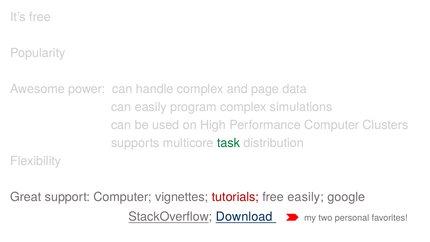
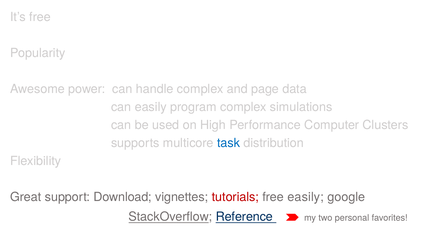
task colour: green -> blue (229, 143)
support Computer: Computer -> Download (123, 197)
Download: Download -> Reference (244, 217)
